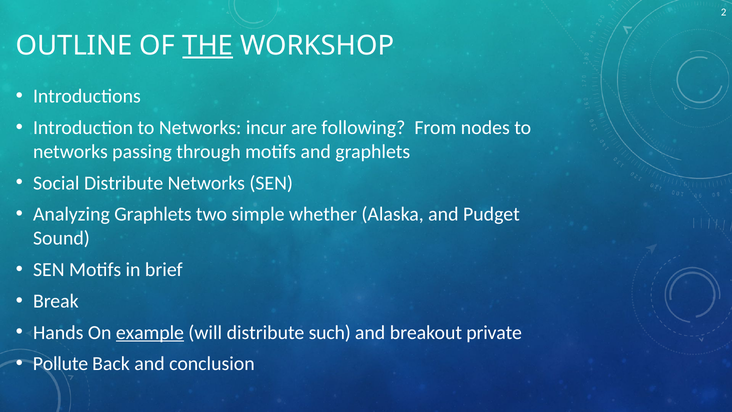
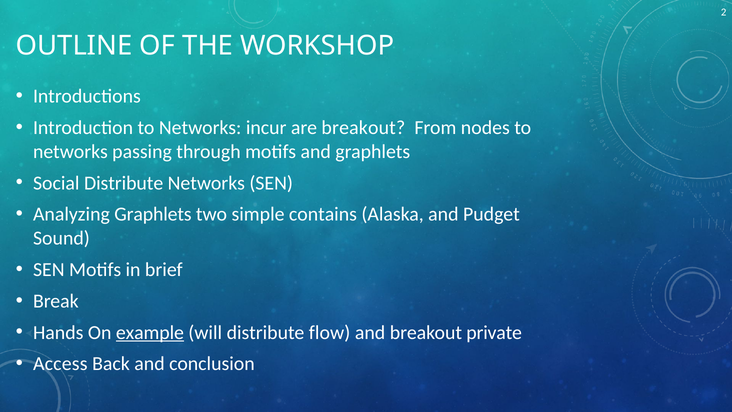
THE underline: present -> none (208, 46)
are following: following -> breakout (363, 128)
whether: whether -> contains (323, 214)
such: such -> flow (330, 332)
Pollute: Pollute -> Access (60, 364)
